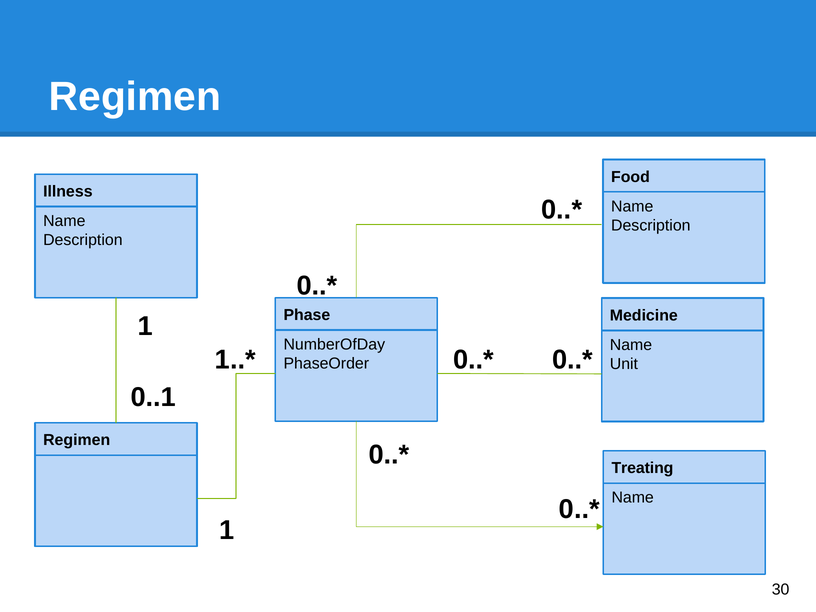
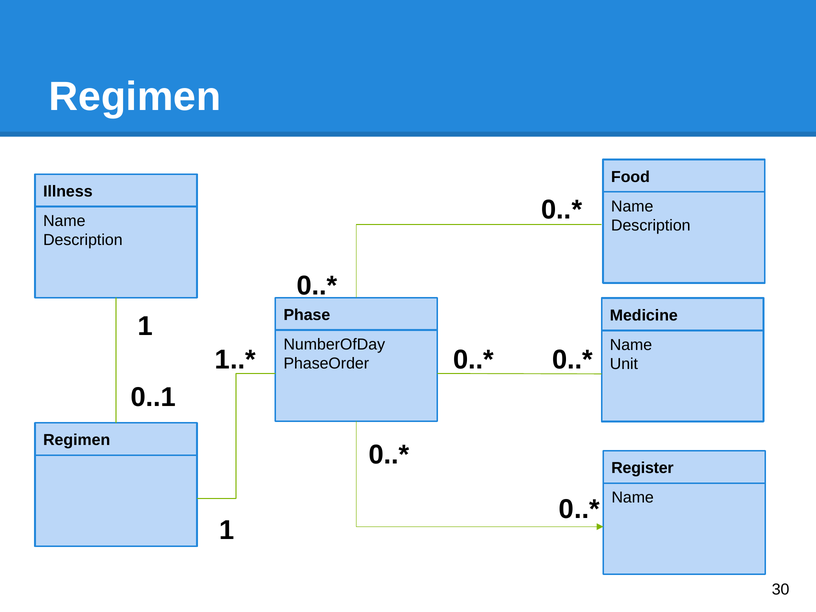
Treating: Treating -> Register (642, 468)
